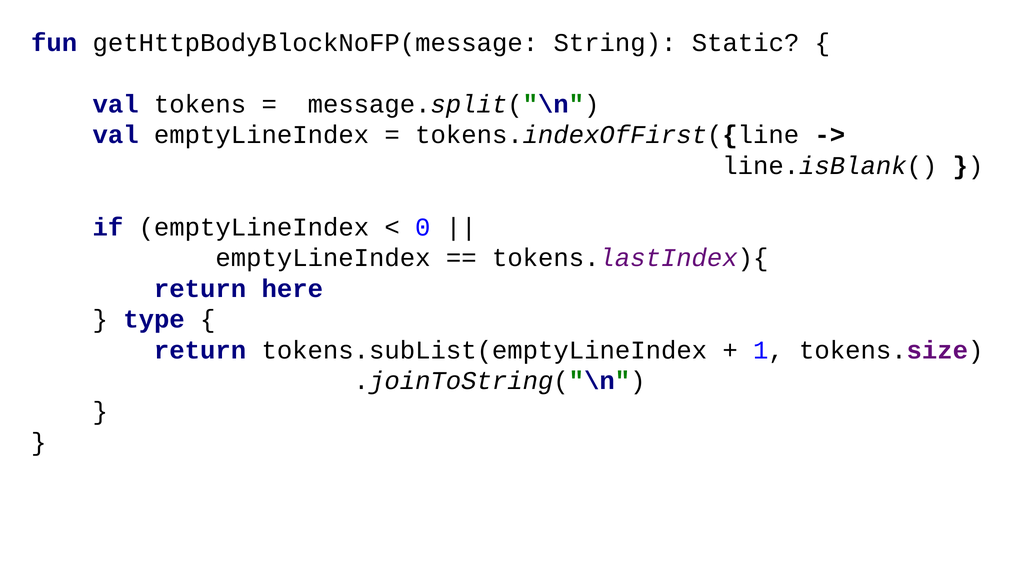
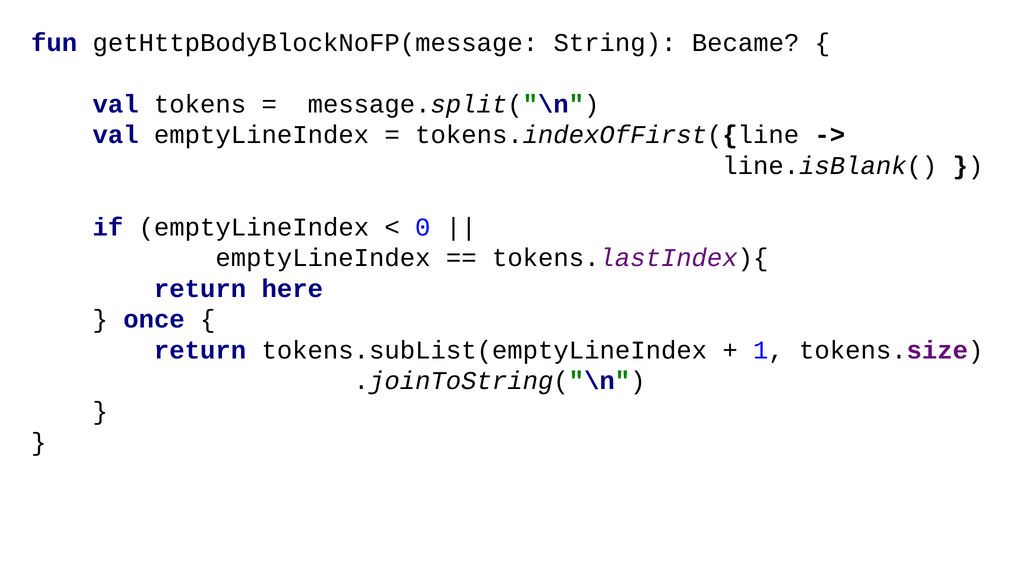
Static: Static -> Became (746, 43)
type: type -> once (154, 319)
